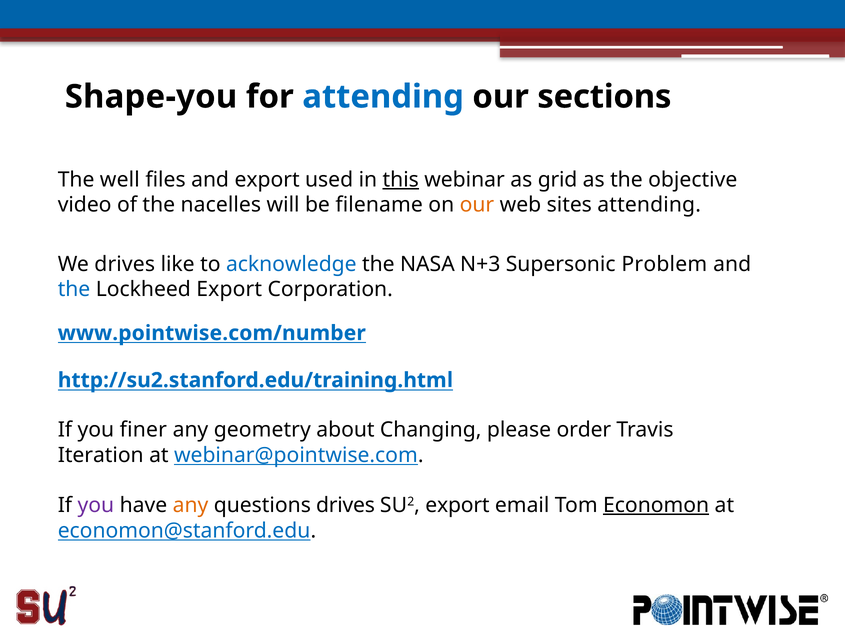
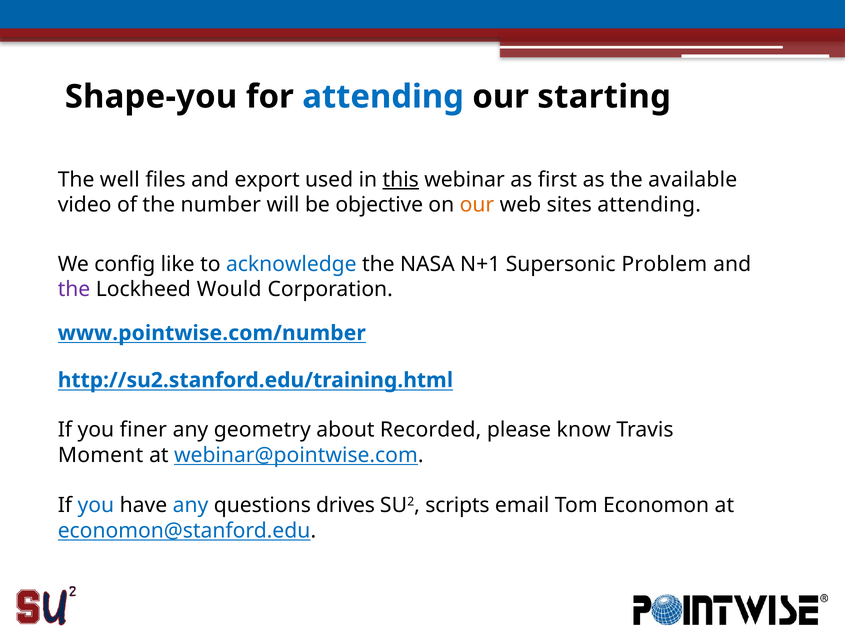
sections: sections -> starting (604, 97)
grid: grid -> first (557, 179)
objective: objective -> available (693, 179)
nacelles: nacelles -> number (221, 205)
filename: filename -> objective (379, 205)
We drives: drives -> config (125, 264)
N+3: N+3 -> N+1 (480, 264)
the colour: blue -> purple (74, 289)
Lockheed Export: Export -> Would (229, 289)
Changing: Changing -> Recorded (431, 430)
order: order -> know (584, 430)
Iteration: Iteration -> Moment (101, 455)
you colour: purple -> blue (96, 505)
any colour: orange -> blue (191, 505)
SU2 export: export -> scripts (457, 505)
Economon underline: present -> none (656, 505)
